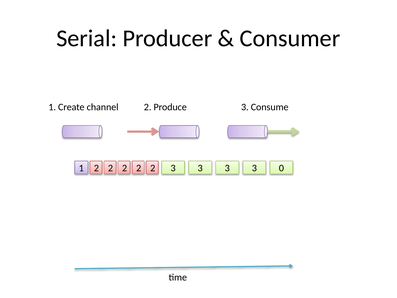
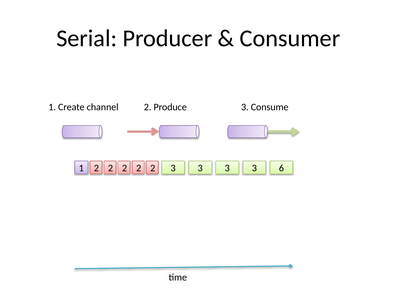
0: 0 -> 6 (281, 168)
